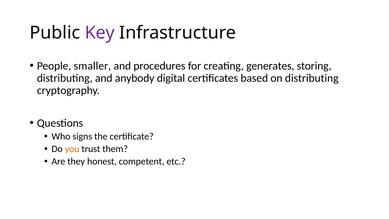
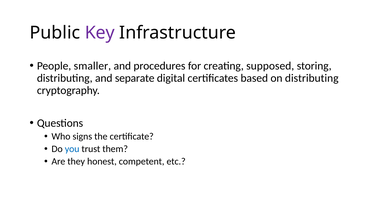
generates: generates -> supposed (270, 66)
anybody: anybody -> separate (135, 78)
you colour: orange -> blue (72, 149)
